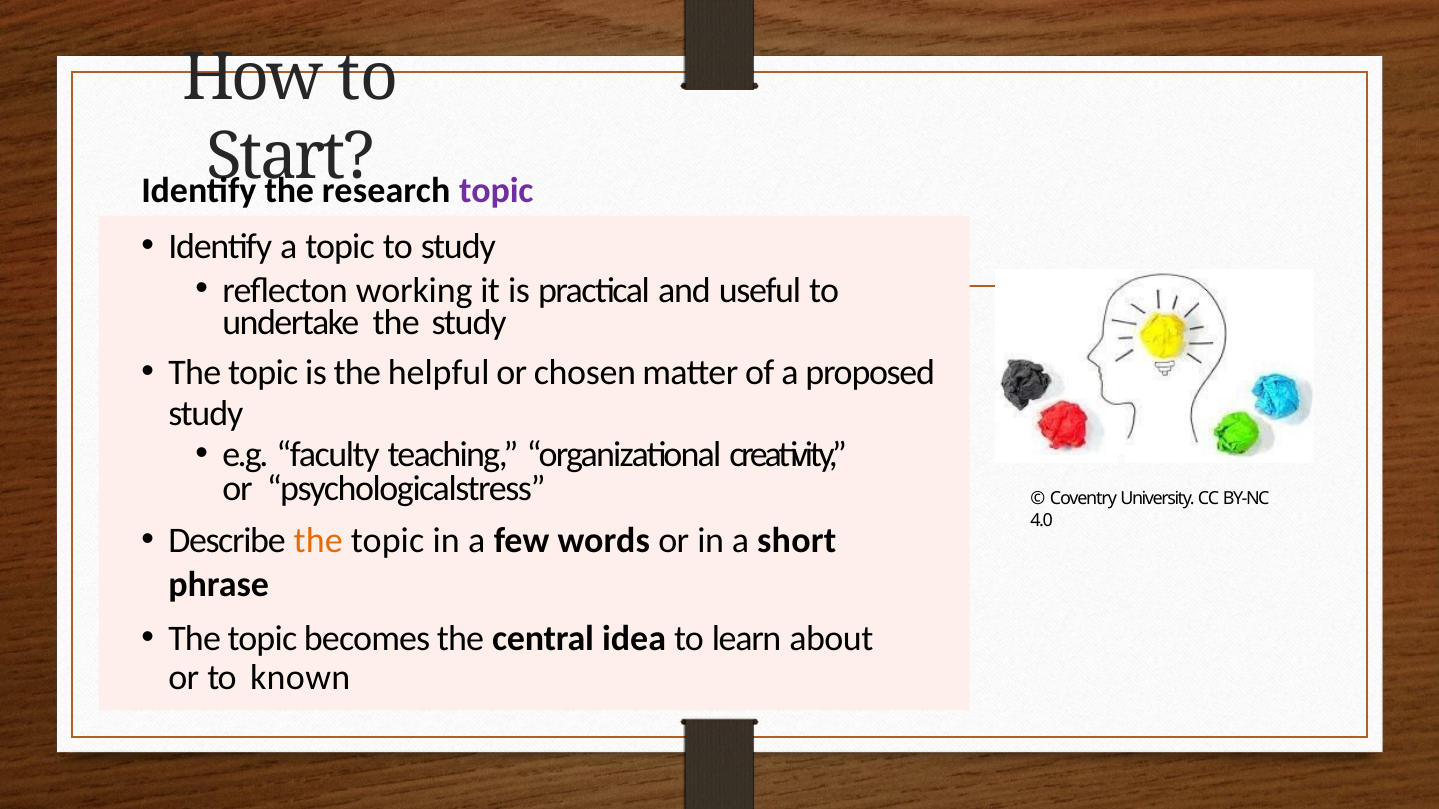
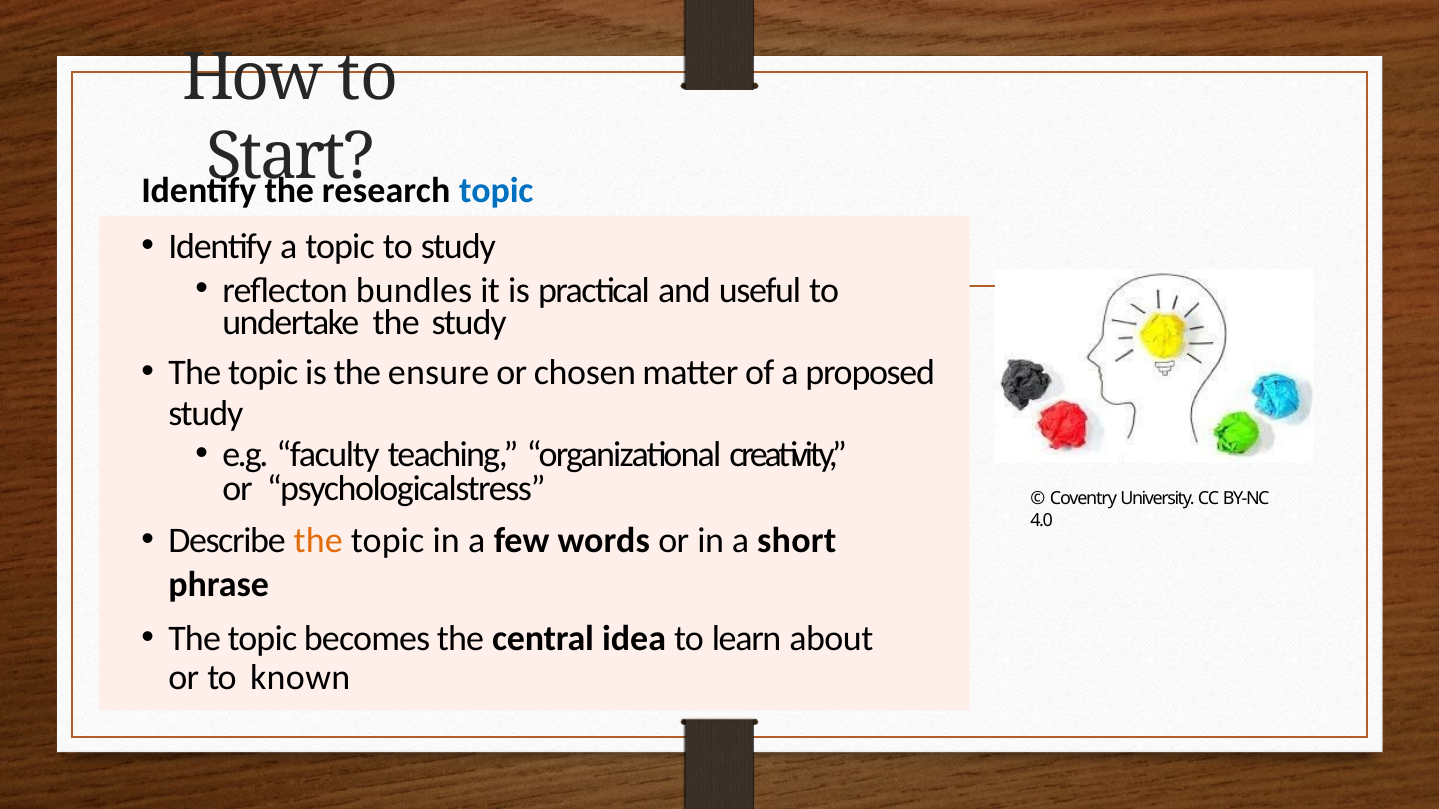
topic colour: purple -> blue (496, 191)
working: working -> bundles (414, 290)
helpful: helpful -> ensure (439, 373)
